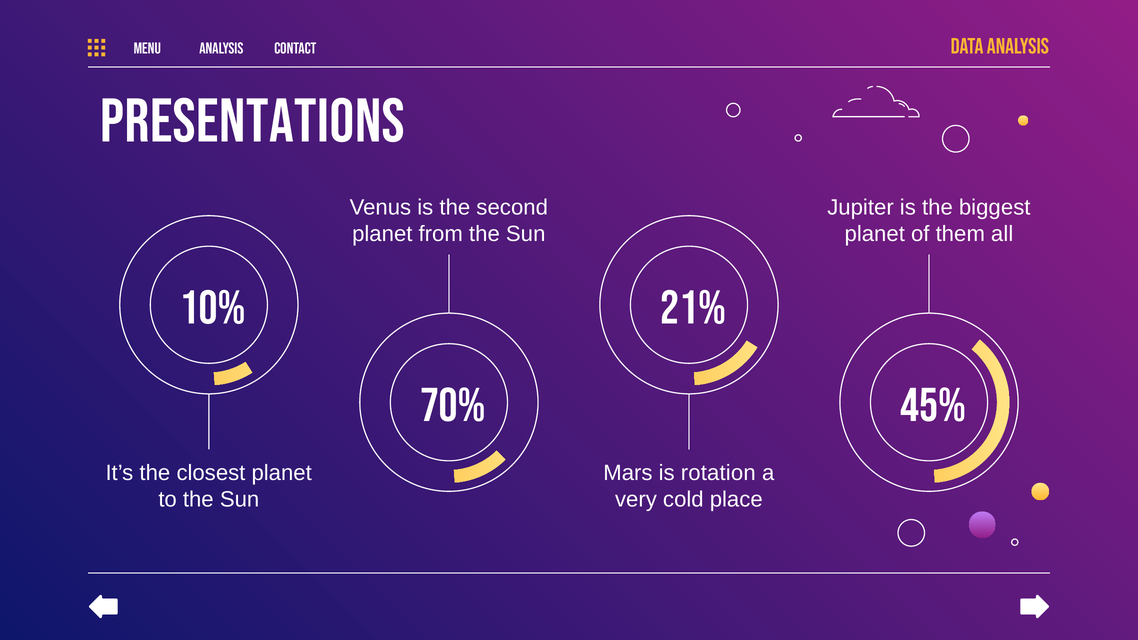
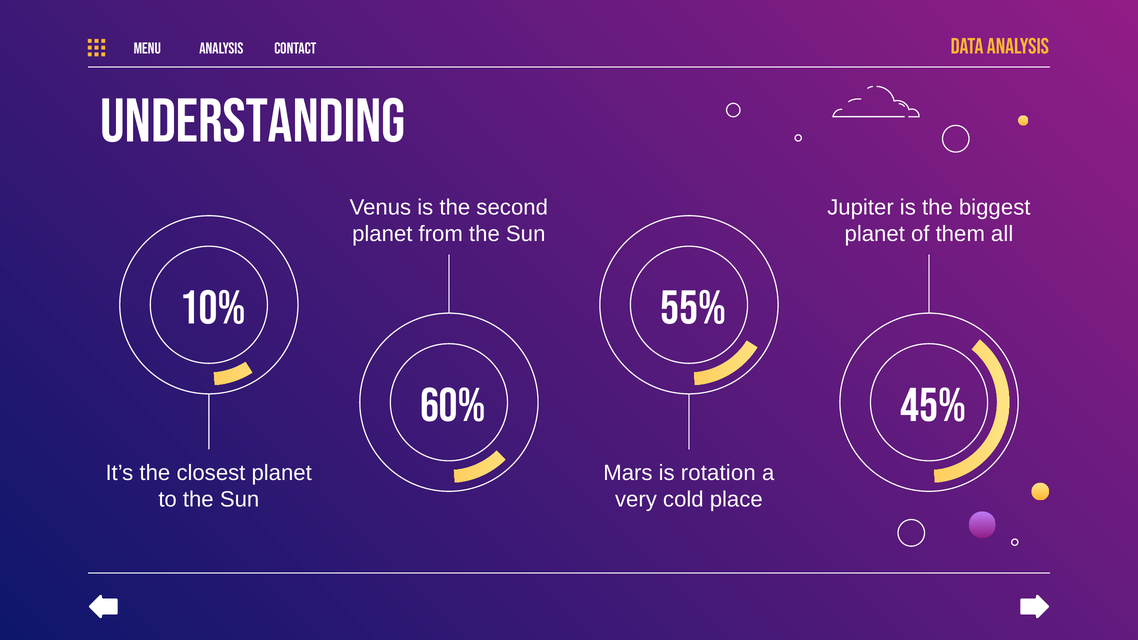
PRESENTATIONS: PRESENTATIONS -> UNDERSTANDING (253, 122)
21%: 21% -> 55% (693, 308)
70%: 70% -> 60% (453, 406)
